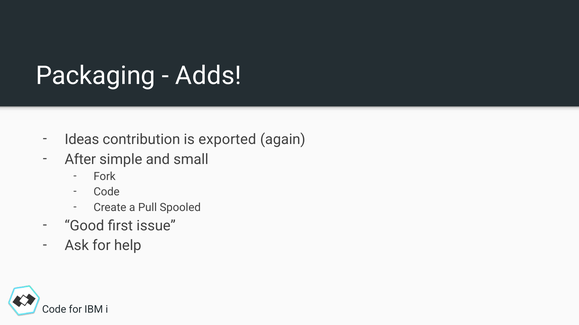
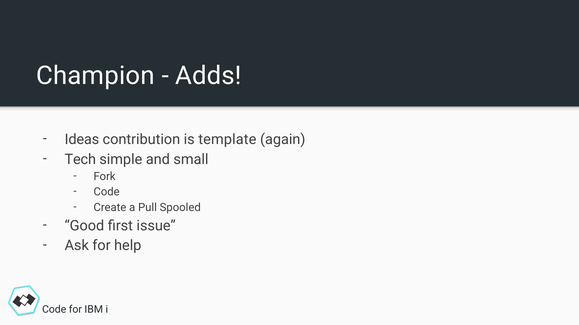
Packaging: Packaging -> Champion (95, 76)
exported: exported -> template (227, 140)
After: After -> Tech (80, 160)
